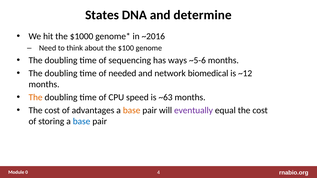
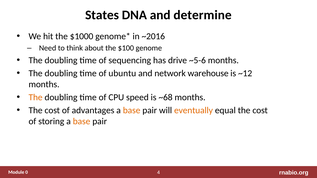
ways: ways -> drive (178, 60)
needed: needed -> ubuntu (122, 73)
biomedical: biomedical -> warehouse (208, 73)
~63: ~63 -> ~68 (166, 97)
eventually colour: purple -> orange (194, 110)
base colour: blue -> orange (82, 122)
